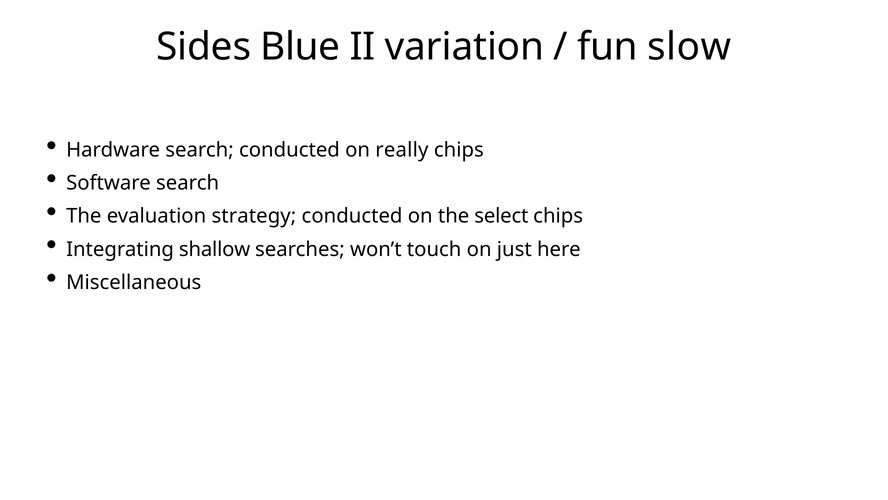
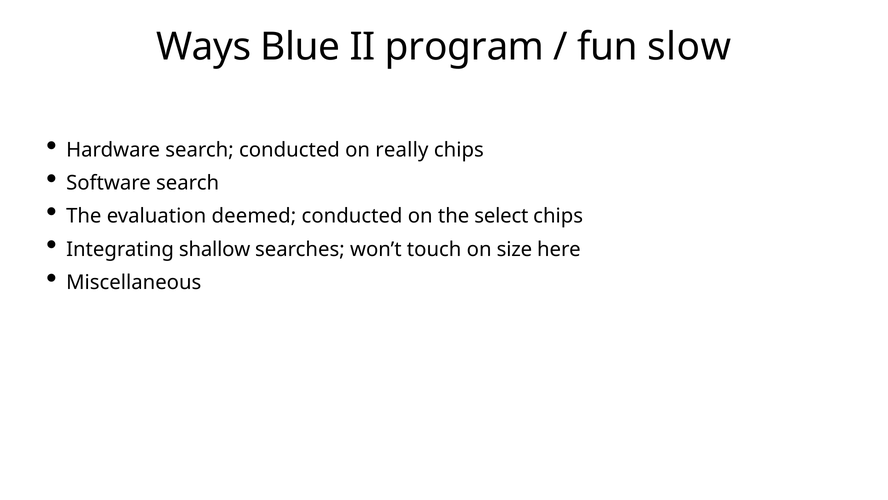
Sides: Sides -> Ways (204, 47)
variation: variation -> program (465, 47)
strategy: strategy -> deemed (254, 216)
just: just -> size (514, 249)
